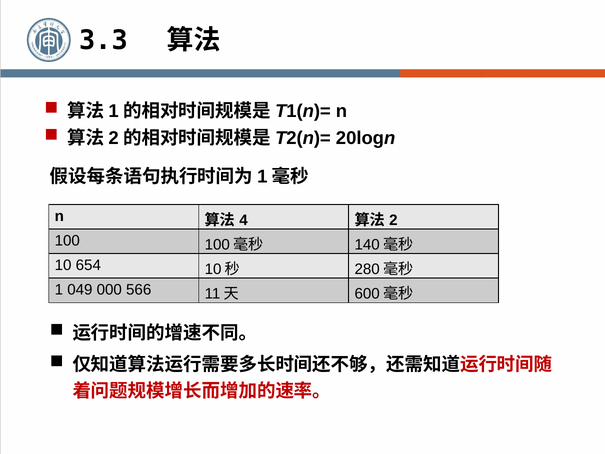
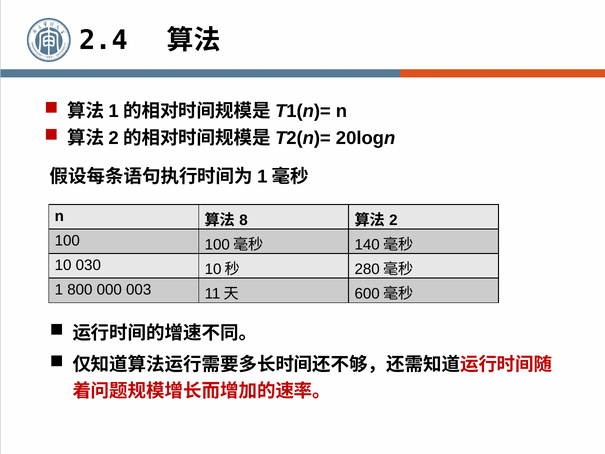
3.3: 3.3 -> 2.4 (103, 40)
4: 4 -> 8 (243, 220)
654: 654 -> 030 (88, 265)
049: 049 -> 800 (80, 290)
566: 566 -> 003 (139, 290)
